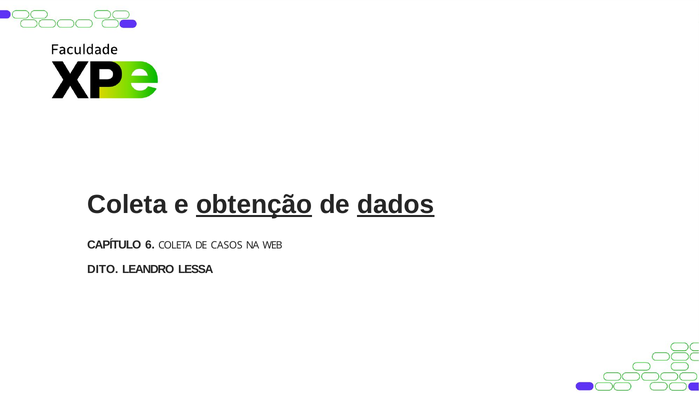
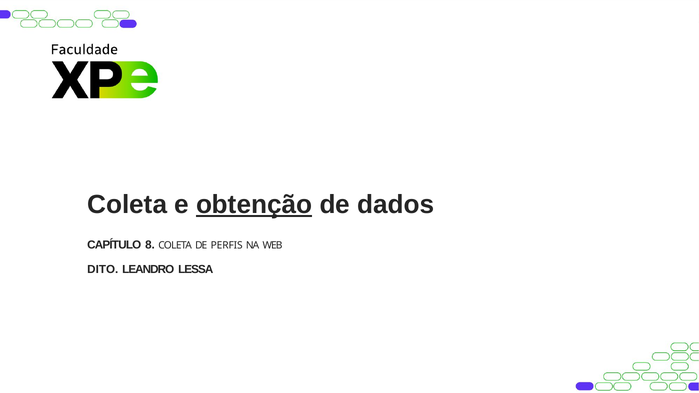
dados underline: present -> none (396, 205)
6: 6 -> 8 (150, 245)
CASOS: CASOS -> PERFIS (227, 246)
